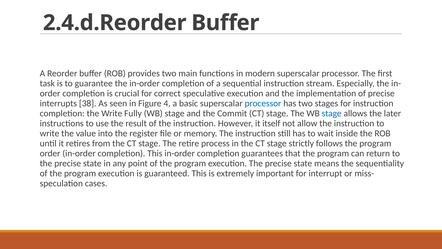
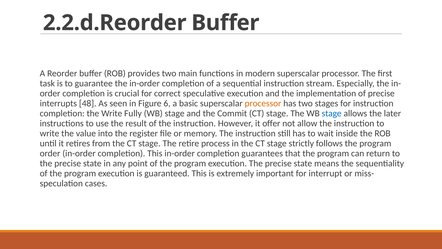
2.4.d.Reorder: 2.4.d.Reorder -> 2.2.d.Reorder (115, 23)
38: 38 -> 48 (88, 103)
4: 4 -> 6 (167, 103)
processor colour: blue -> orange (263, 103)
itself: itself -> offer (271, 123)
